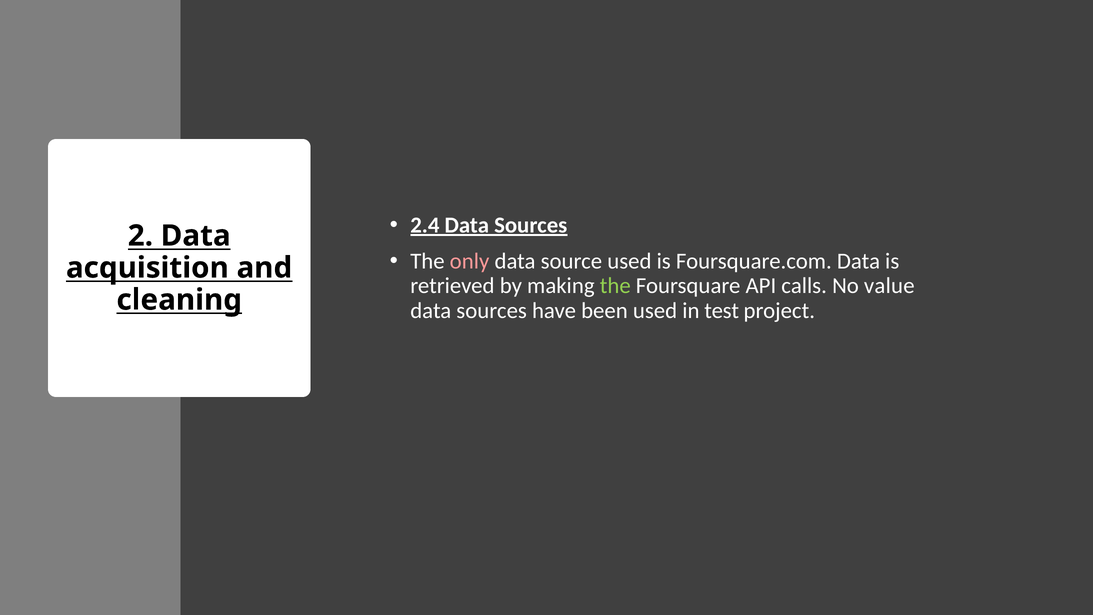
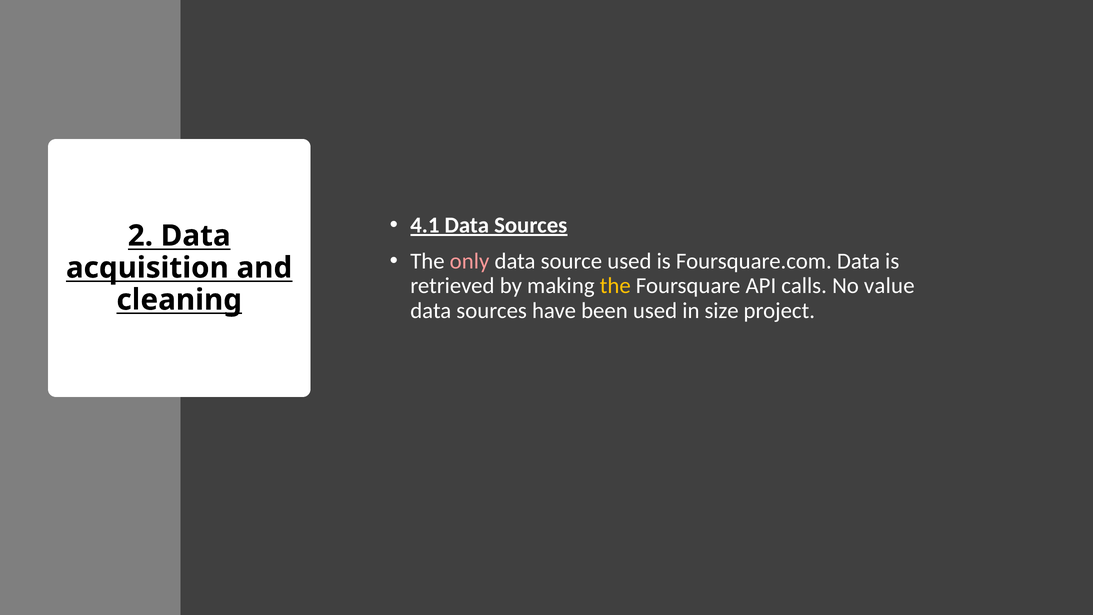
2.4: 2.4 -> 4.1 (425, 225)
the colour: light green -> yellow (615, 286)
test: test -> size (722, 310)
